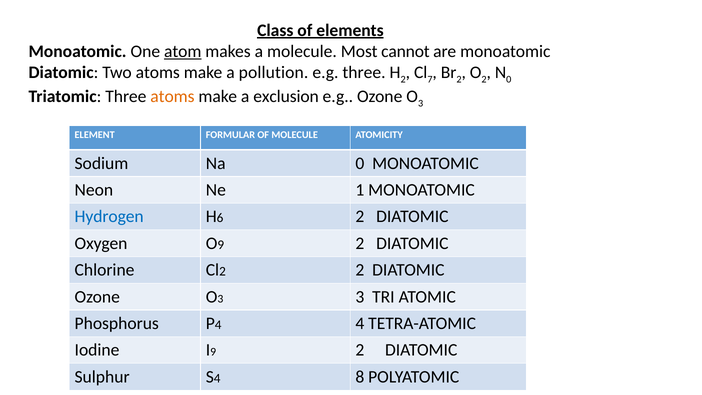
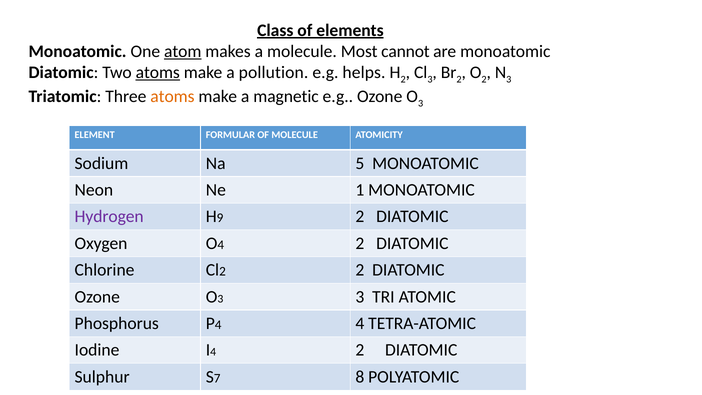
atoms underline: none -> present (158, 72)
e.g three: three -> helps (364, 72)
7: 7 -> 3 (430, 79)
0: 0 -> 3 (509, 79)
exclusion: exclusion -> magnetic (286, 96)
Na 0: 0 -> 5 (360, 163)
Hydrogen colour: blue -> purple (109, 217)
6: 6 -> 9 (220, 218)
9: 9 -> 4 (221, 245)
9: 9 -> 4 (213, 352)
4: 4 -> 7 (217, 378)
